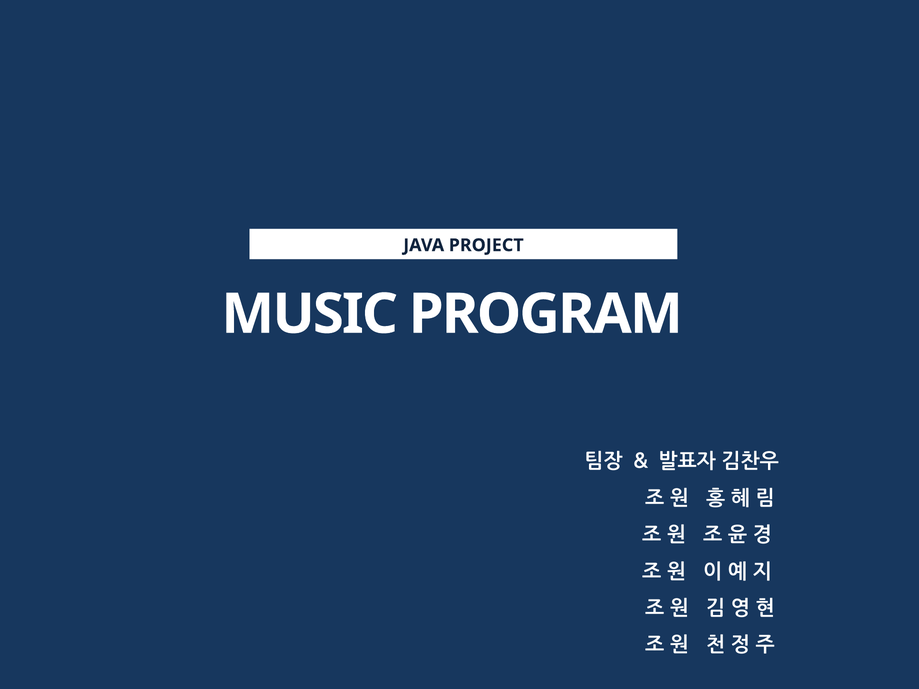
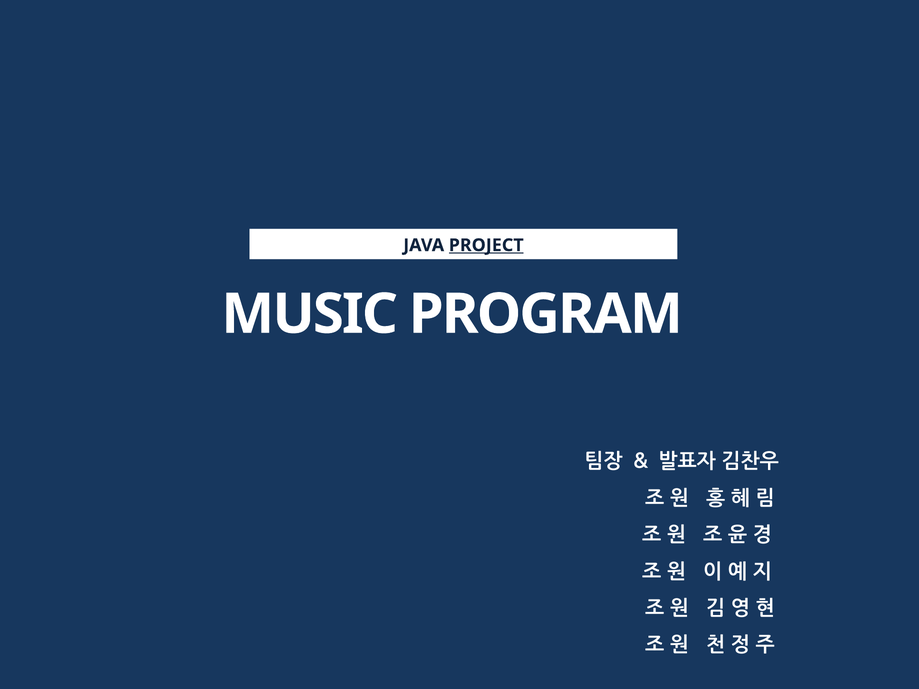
PROJECT underline: none -> present (486, 245)
